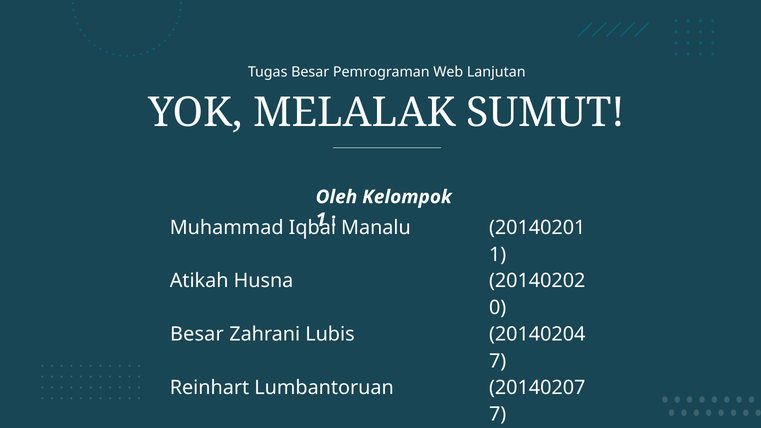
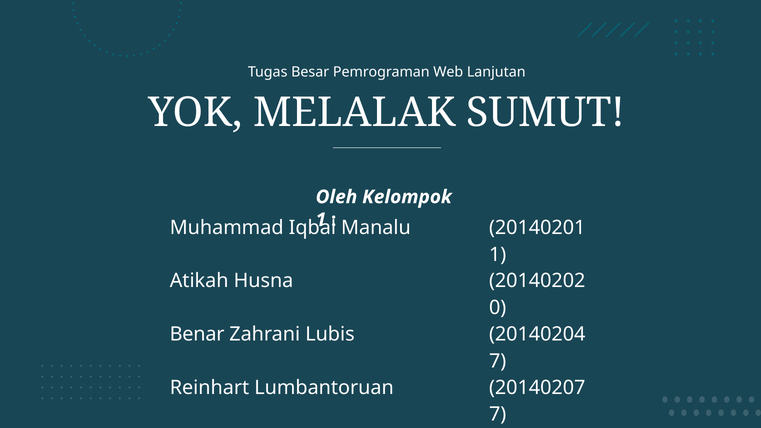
Besar: Besar -> Benar (197, 334)
